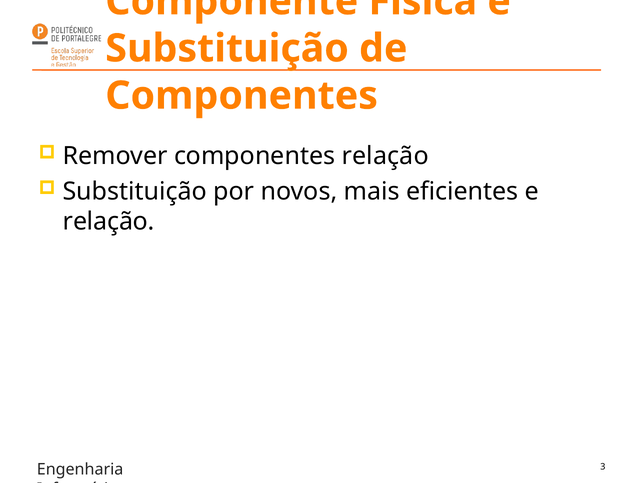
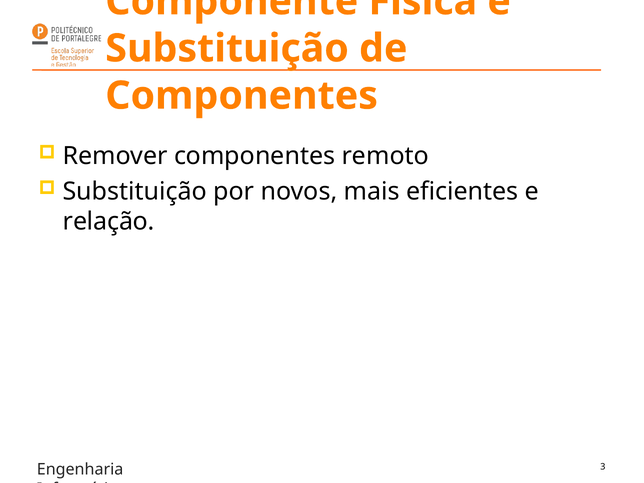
componentes relação: relação -> remoto (385, 156)
